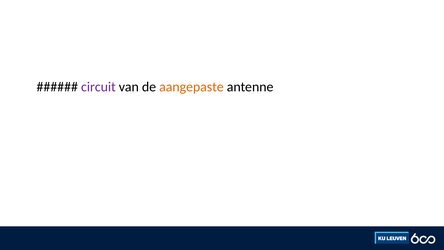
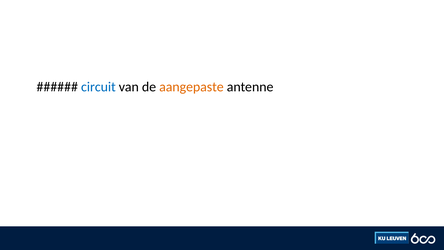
circuit colour: purple -> blue (98, 87)
